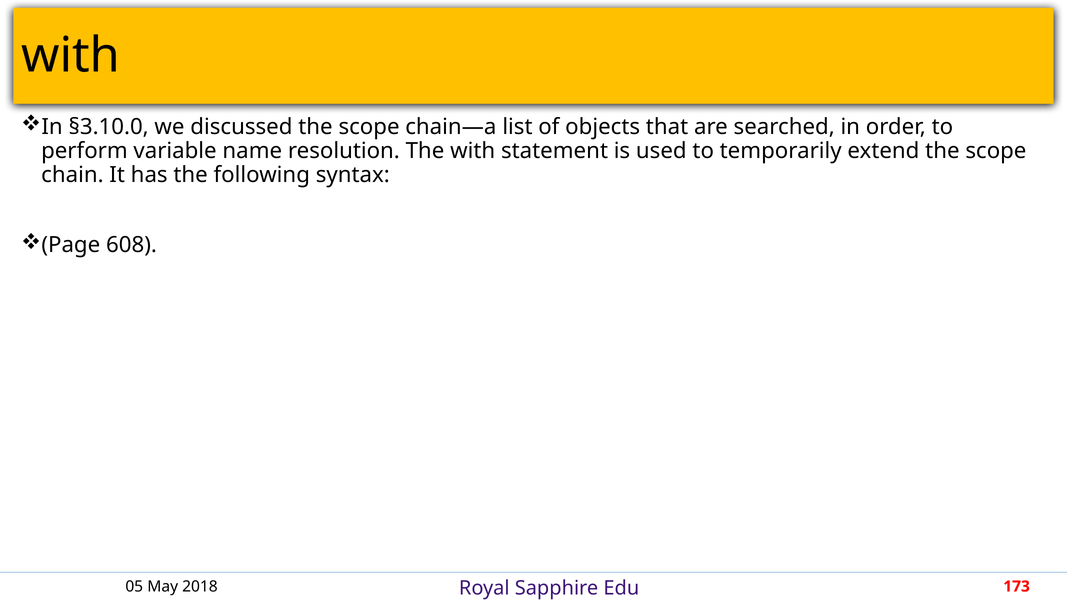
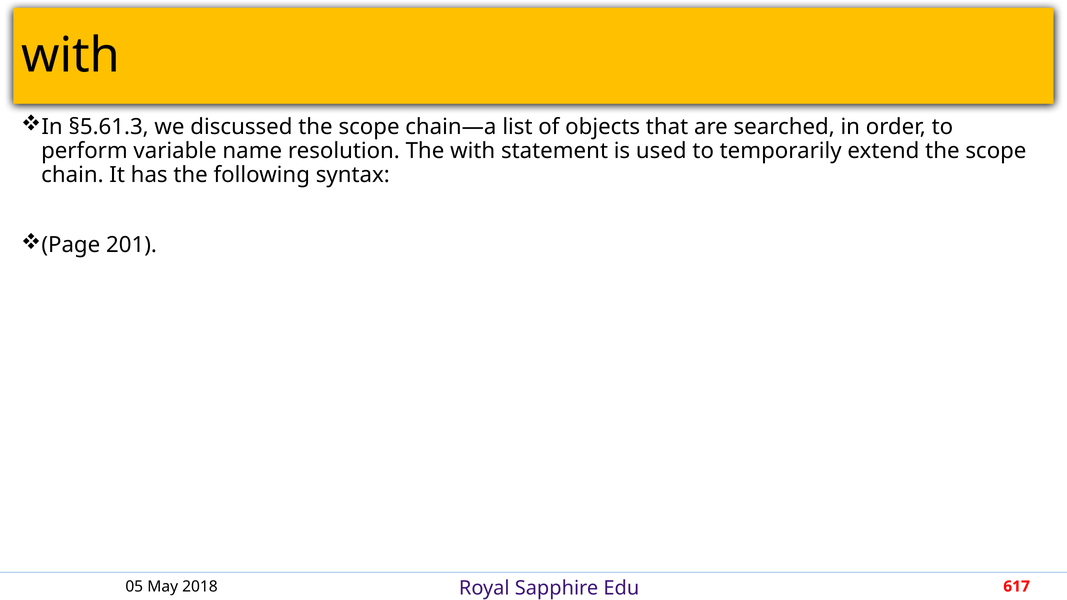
§3.10.0: §3.10.0 -> §5.61.3 (109, 127)
608: 608 -> 201 (131, 245)
173: 173 -> 617 (1017, 587)
